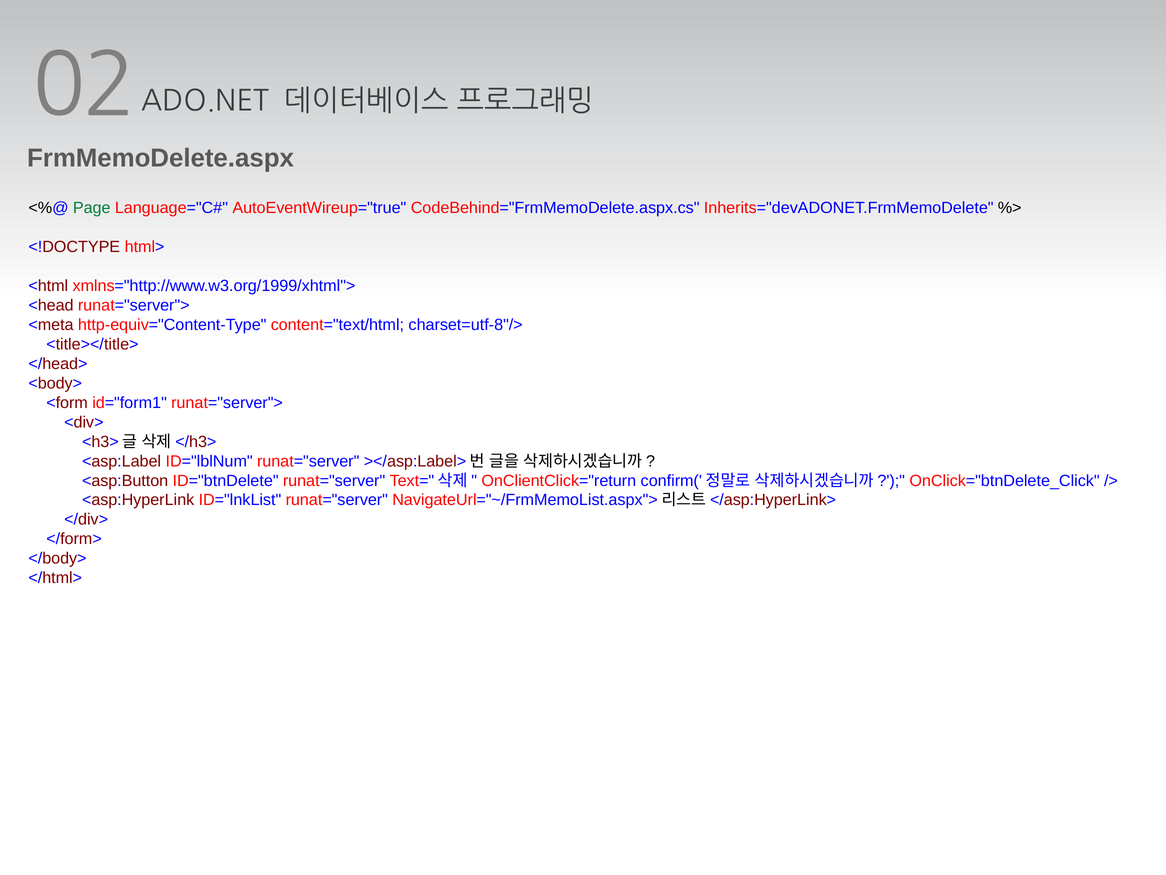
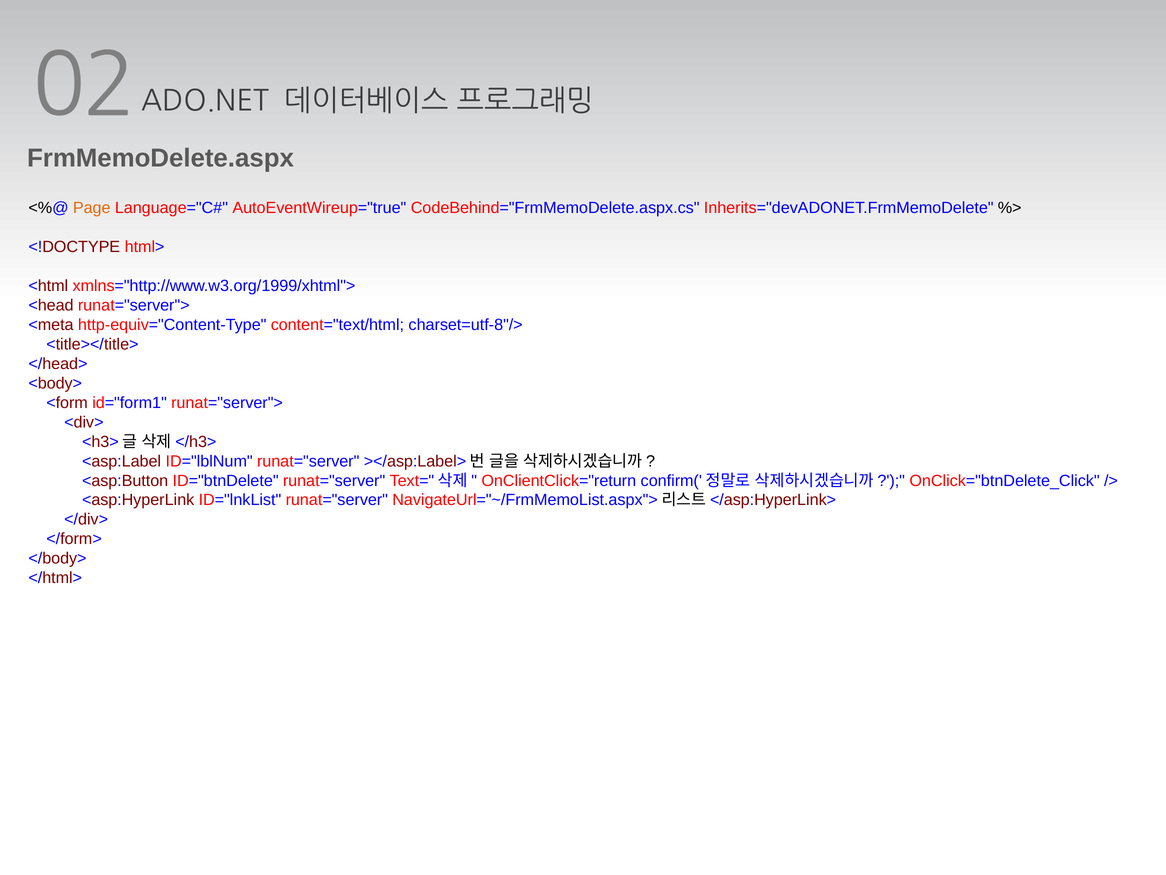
Page colour: green -> orange (92, 208)
